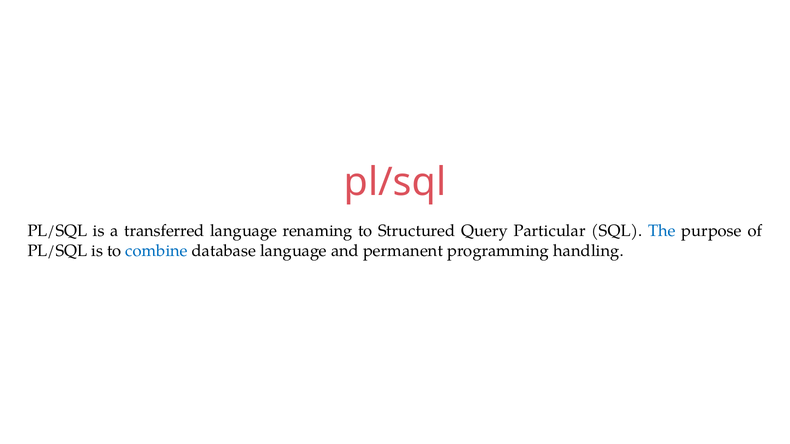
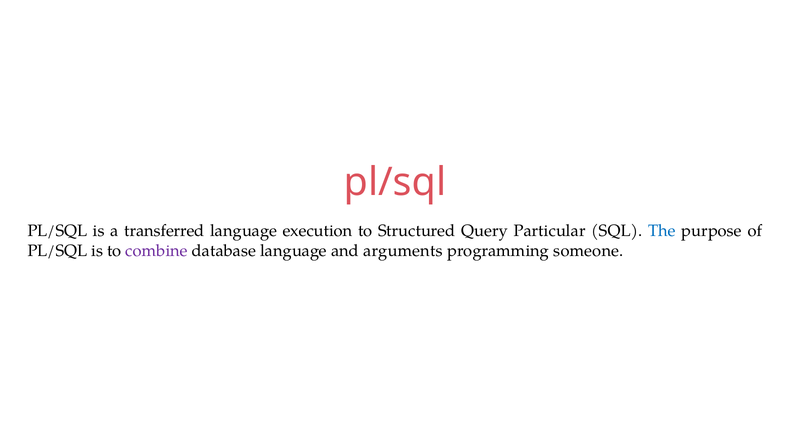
renaming: renaming -> execution (317, 231)
combine colour: blue -> purple (157, 251)
permanent: permanent -> arguments (403, 251)
handling: handling -> someone (588, 251)
